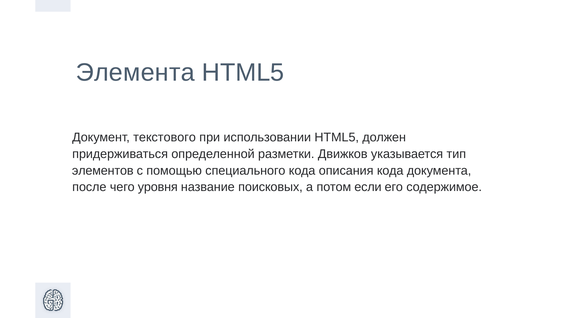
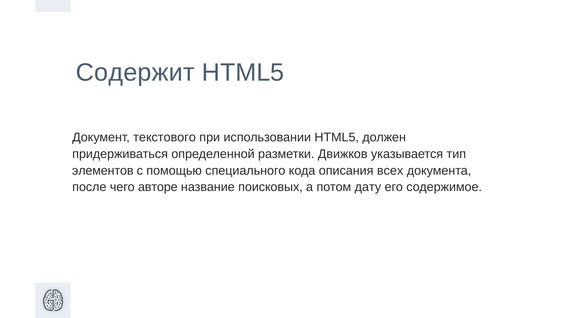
Элемента: Элемента -> Содержит (135, 73)
описания кода: кода -> всех (390, 170)
уровня: уровня -> авторе (158, 187)
если: если -> дату (368, 187)
